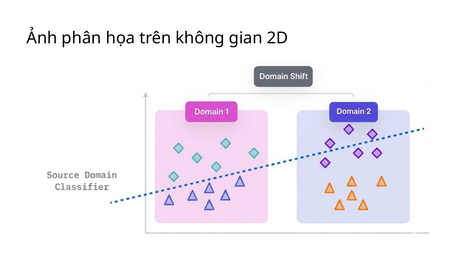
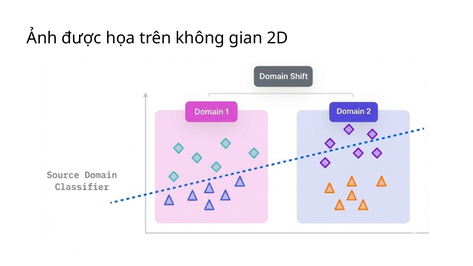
phân: phân -> được (82, 38)
